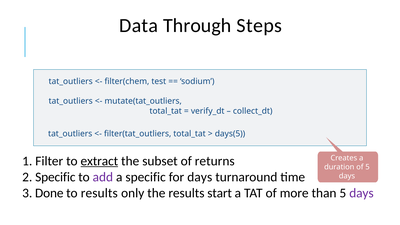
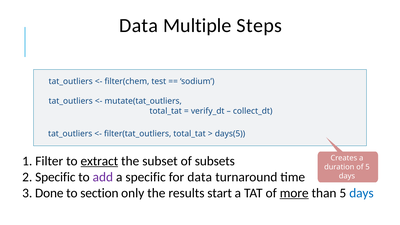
Through: Through -> Multiple (197, 25)
returns: returns -> subsets (215, 161)
for days: days -> data (200, 177)
to results: results -> section (99, 193)
more underline: none -> present (294, 193)
days colour: purple -> blue (361, 193)
